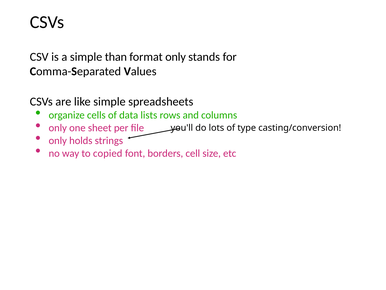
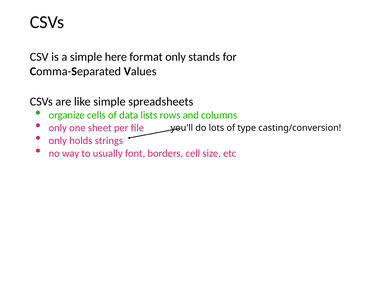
than: than -> here (116, 57)
copied: copied -> usually (108, 153)
